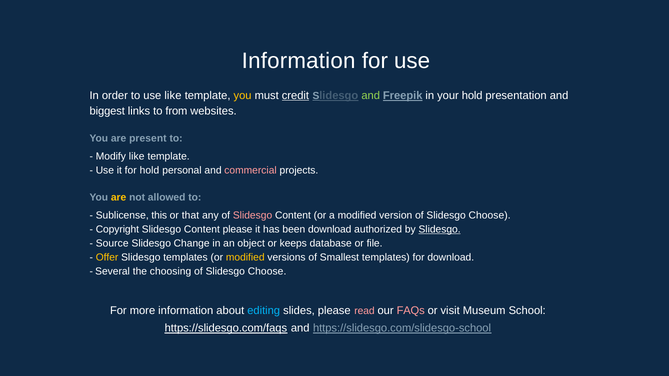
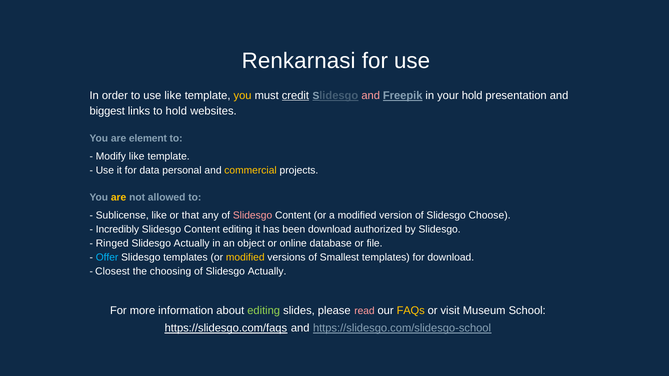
Information: Information -> Renkarnasi (299, 61)
and colour: light green -> pink (371, 96)
to from: from -> hold (176, 111)
present: present -> element (148, 139)
for hold: hold -> data (149, 171)
commercial colour: pink -> yellow (251, 171)
Sublicense this: this -> like (159, 215)
Copyright: Copyright -> Incredibly (117, 230)
Content please: please -> editing (238, 230)
Slidesgo underline: present -> none (440, 230)
Source: Source -> Ringed (112, 244)
Change: Change -> Actually (192, 244)
keeps: keeps -> online (293, 244)
Offer colour: yellow -> light blue (107, 258)
Several: Several -> Closest (113, 272)
Choose: Choose -> Actually (267, 272)
editing colour: light blue -> light green (264, 311)
FAQs colour: pink -> yellow (411, 311)
